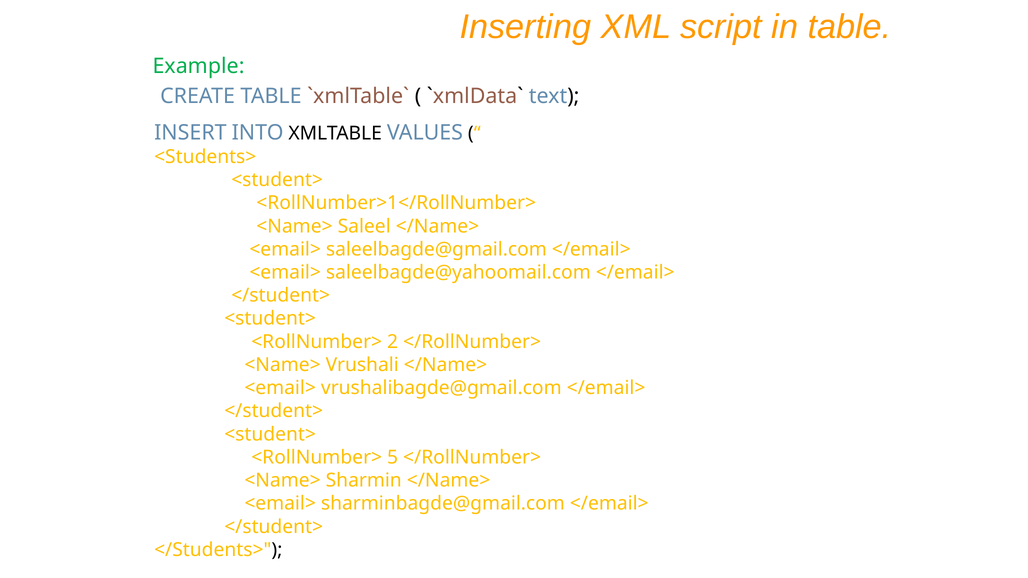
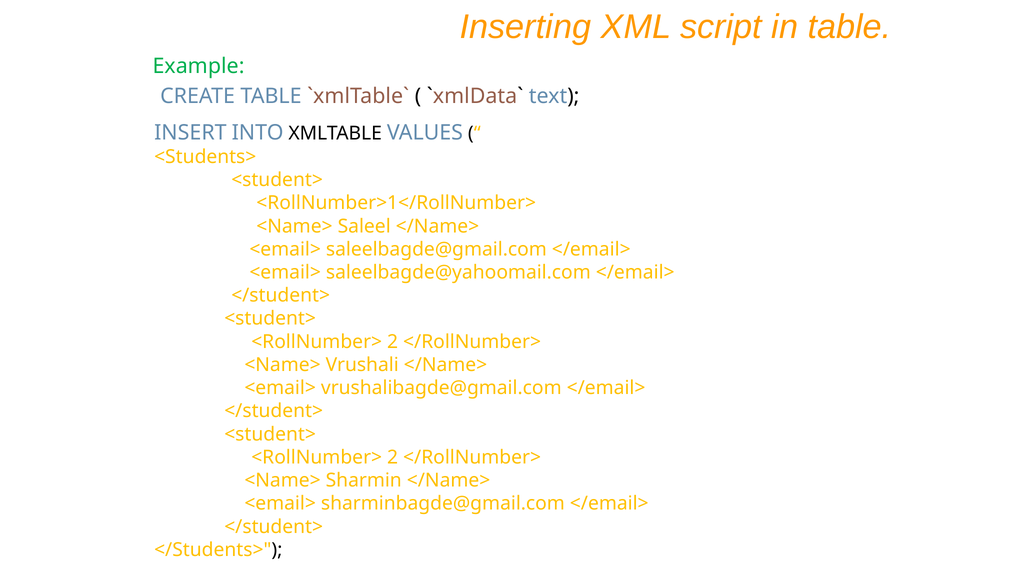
5: 5 -> 2 (393, 458)
